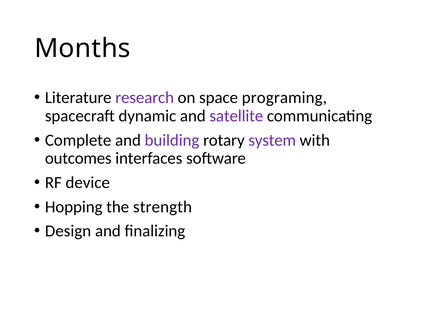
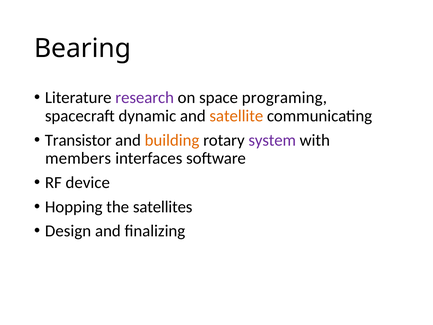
Months: Months -> Bearing (83, 48)
satellite colour: purple -> orange (236, 116)
Complete: Complete -> Transistor (78, 140)
building colour: purple -> orange (172, 140)
outcomes: outcomes -> members (78, 158)
strength: strength -> satellites (163, 207)
